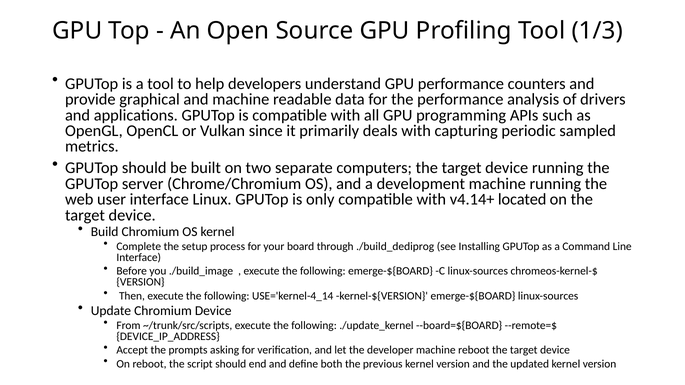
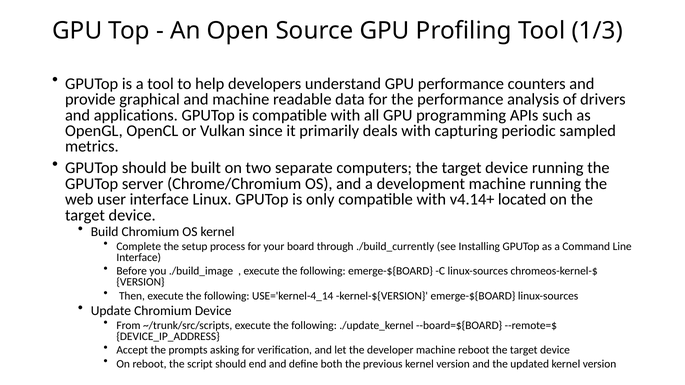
./build_dediprog: ./build_dediprog -> ./build_currently (395, 247)
